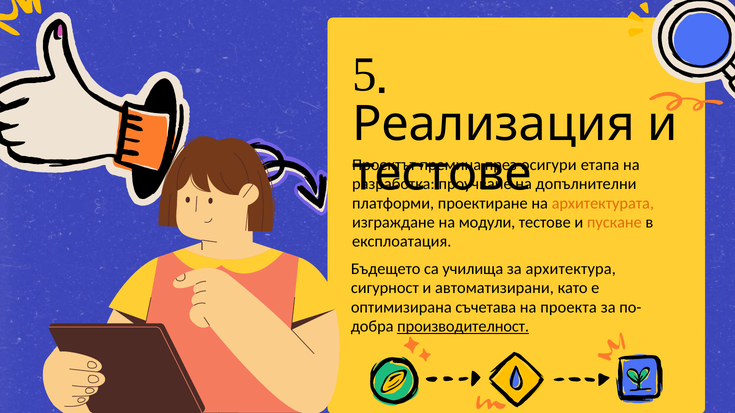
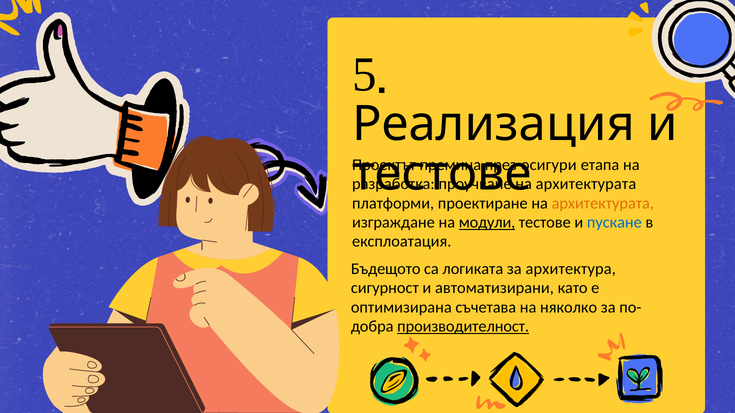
допълнителни: допълнителни -> архитектурата (586, 184)
модули underline: none -> present (487, 223)
пускане colour: orange -> blue (614, 223)
Бъдещето: Бъдещето -> Бъдещото (386, 269)
училища: училища -> логиката (473, 269)
проекта: проекта -> няколко (569, 307)
